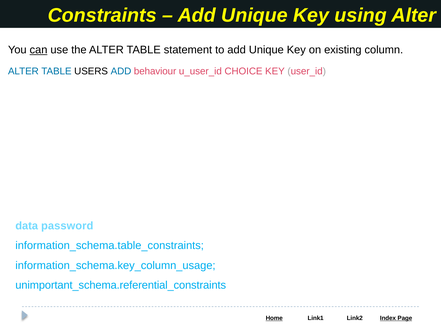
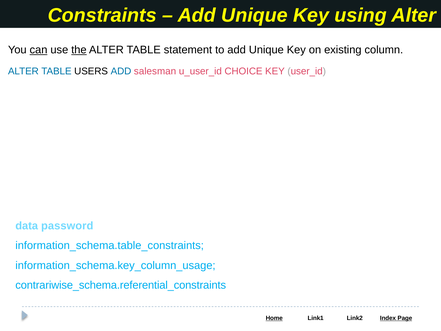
the underline: none -> present (79, 50)
behaviour: behaviour -> salesman (155, 71)
unimportant_schema.referential_constraints: unimportant_schema.referential_constraints -> contrariwise_schema.referential_constraints (121, 285)
